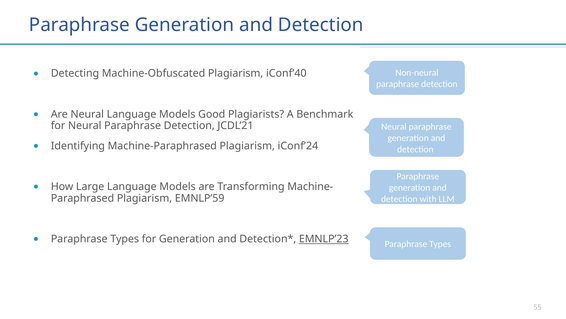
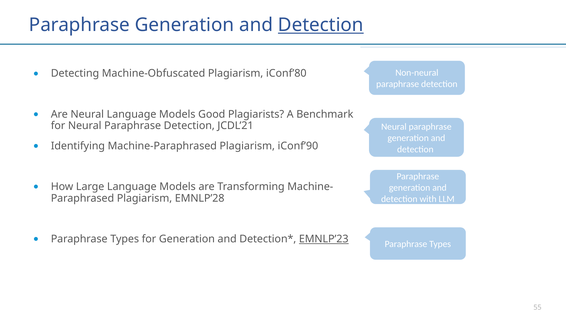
Detection underline: none -> present (321, 25)
iConf’40: iConf’40 -> iConf’80 (286, 73)
iConf’24: iConf’24 -> iConf’90 (298, 146)
EMNLP’59: EMNLP’59 -> EMNLP’28 (200, 198)
